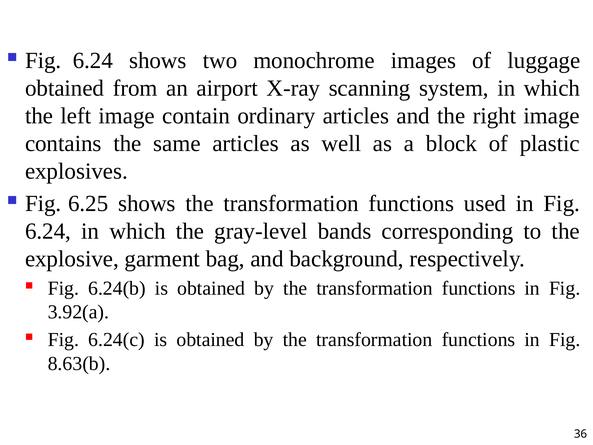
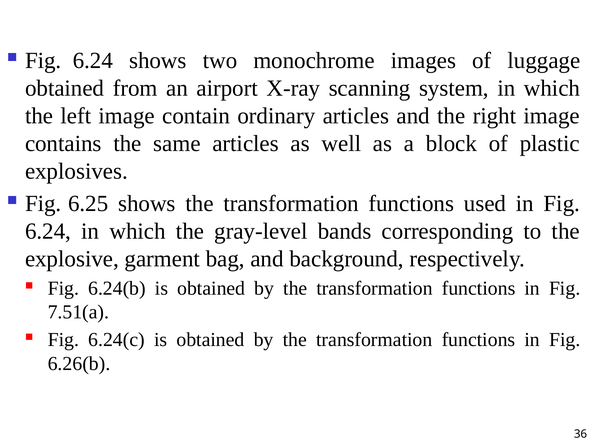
3.92(a: 3.92(a -> 7.51(a (78, 312)
8.63(b: 8.63(b -> 6.26(b (79, 363)
